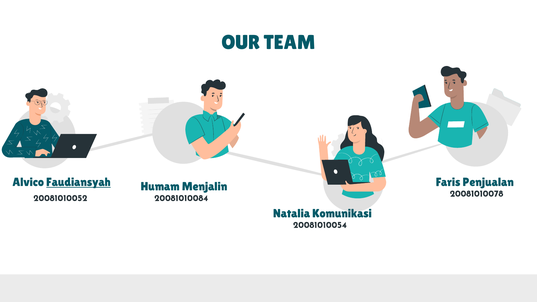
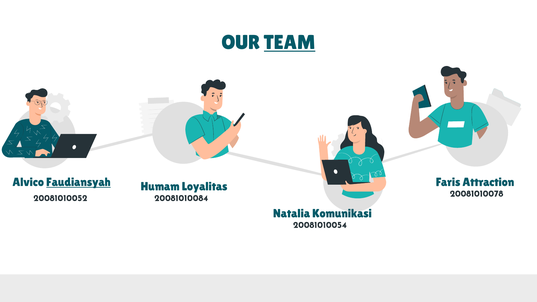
TEAM underline: none -> present (290, 43)
Menjalin: Menjalin -> Loyalitas (205, 187)
Penjualan: Penjualan -> Attraction (488, 182)
